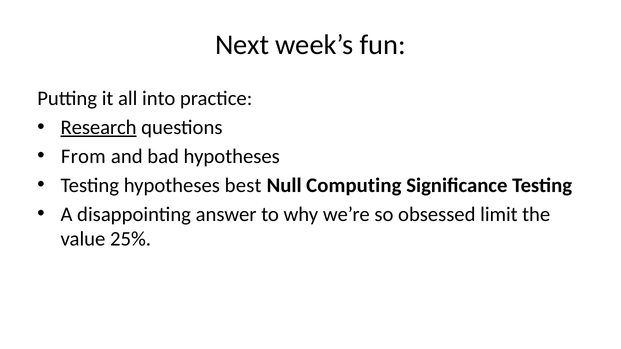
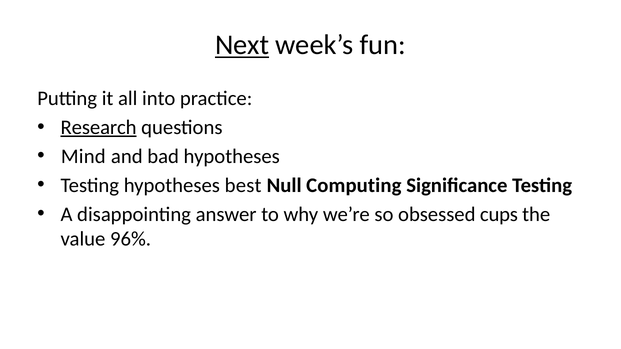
Next underline: none -> present (242, 45)
From: From -> Mind (83, 156)
limit: limit -> cups (499, 214)
25%: 25% -> 96% (131, 239)
